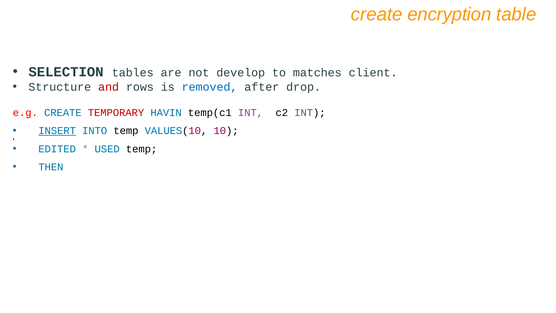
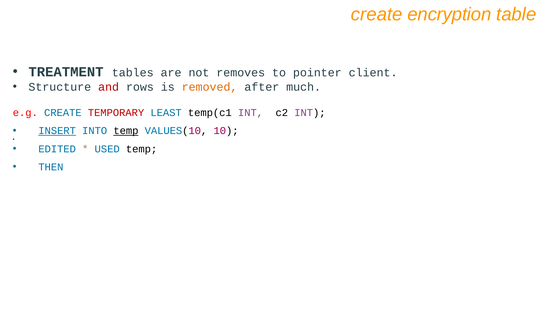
SELECTION: SELECTION -> TREATMENT (66, 72)
develop: develop -> removes (241, 73)
matches: matches -> pointer (317, 73)
removed colour: blue -> orange (210, 87)
drop: drop -> much (304, 87)
HAVIN: HAVIN -> LEAST (166, 113)
temp underline: none -> present (126, 131)
